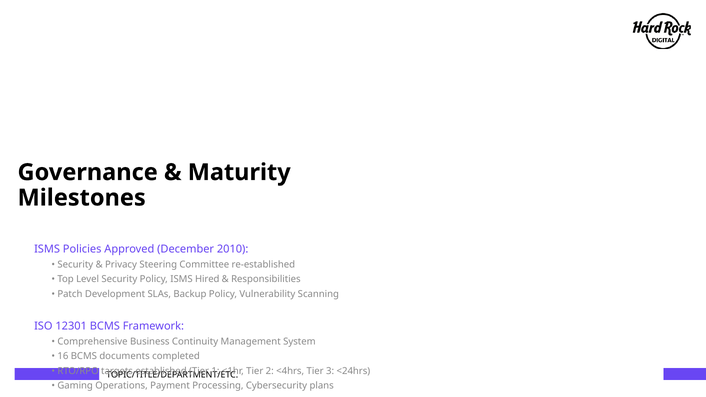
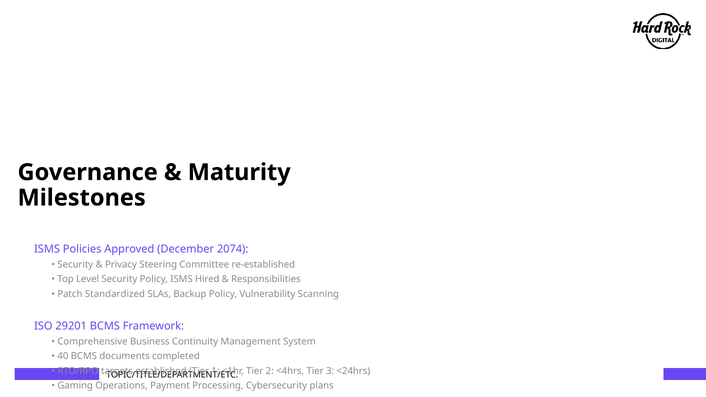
2010: 2010 -> 2074 (233, 249)
Patch Development: Development -> Standardized (115, 294)
12301: 12301 -> 29201 (71, 326)
16: 16 -> 40 (63, 356)
